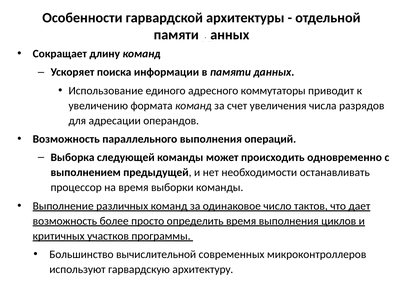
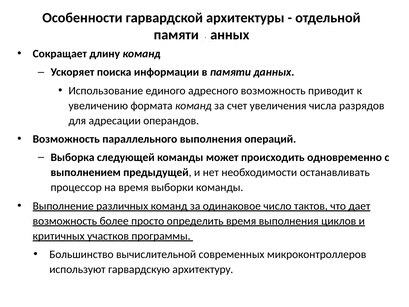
адресного коммутаторы: коммутаторы -> возможность (273, 91)
